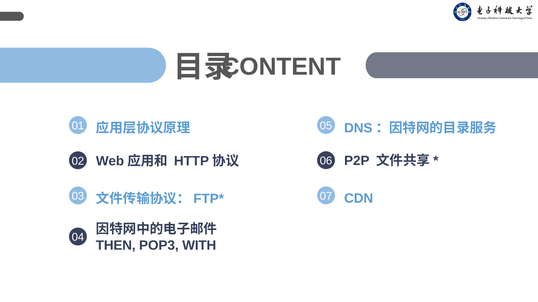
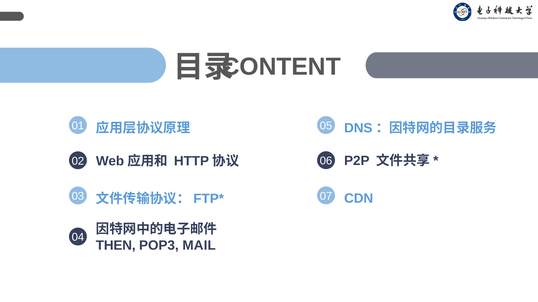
WITH: WITH -> MAIL (199, 246)
